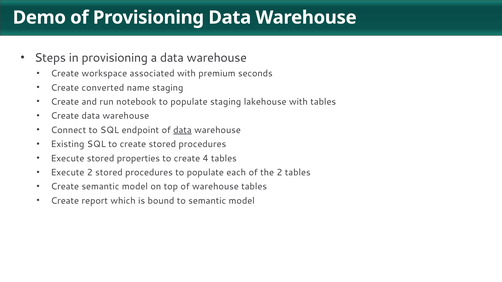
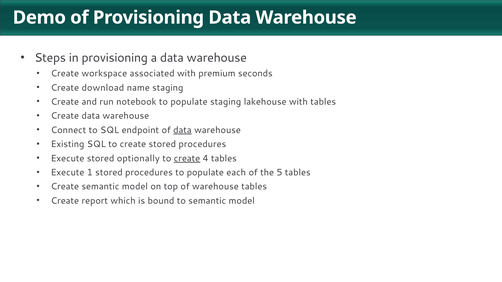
converted: converted -> download (103, 88)
properties: properties -> optionally (138, 159)
create underline: none -> present (187, 159)
Execute 2: 2 -> 1 (90, 173)
the 2: 2 -> 5 (279, 173)
